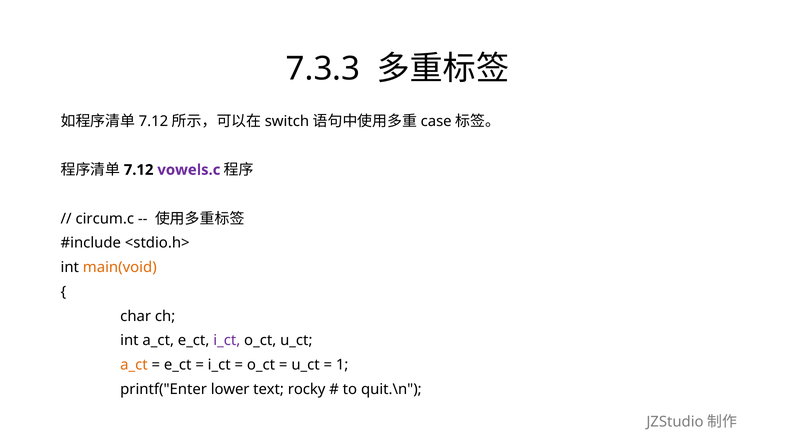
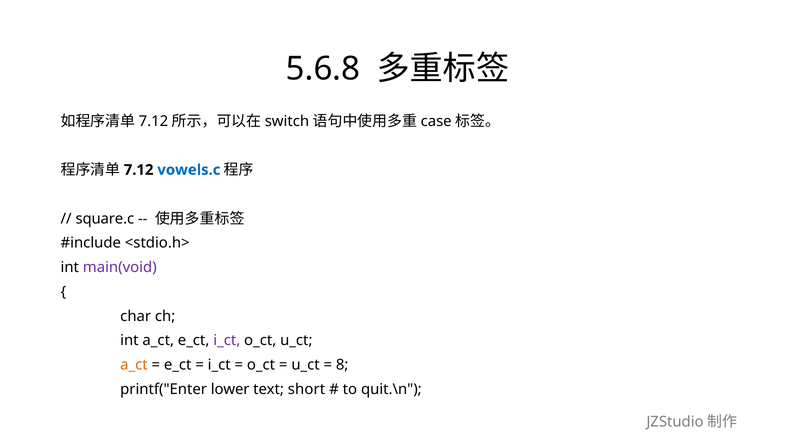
7.3.3: 7.3.3 -> 5.6.8 (323, 69)
vowels.c colour: purple -> blue (189, 170)
circum.c: circum.c -> square.c (105, 219)
main(void colour: orange -> purple (120, 267)
1: 1 -> 8 (342, 365)
rocky: rocky -> short (307, 389)
